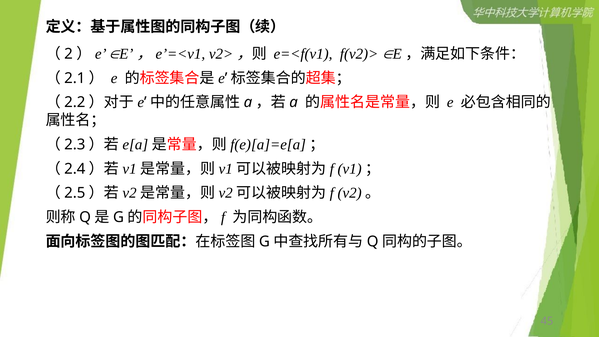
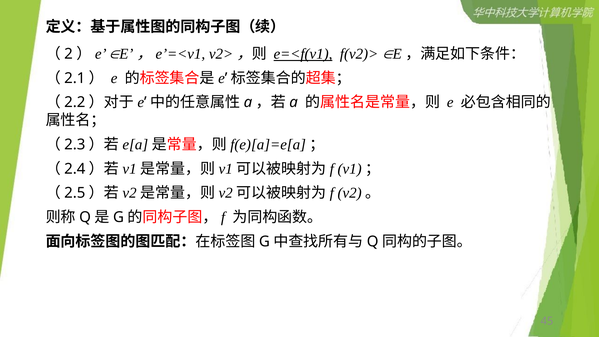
e=<f(v1 underline: none -> present (303, 54)
